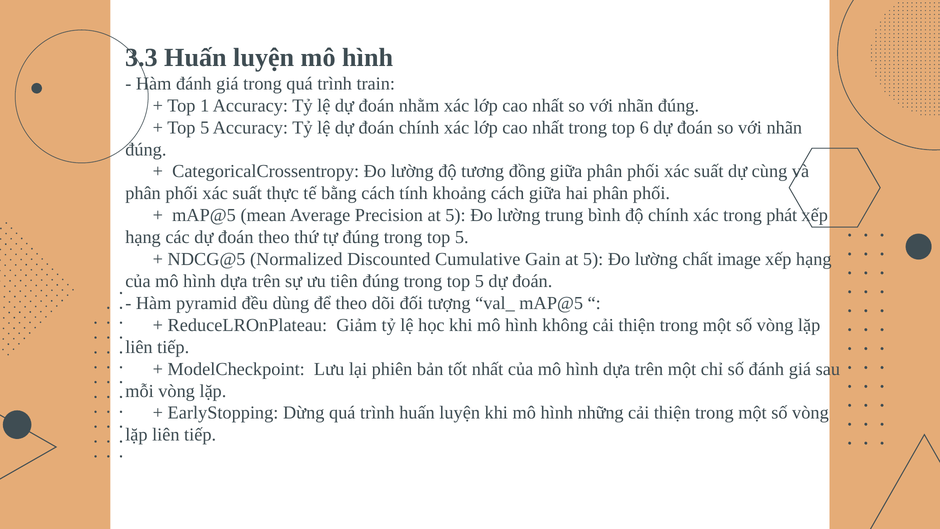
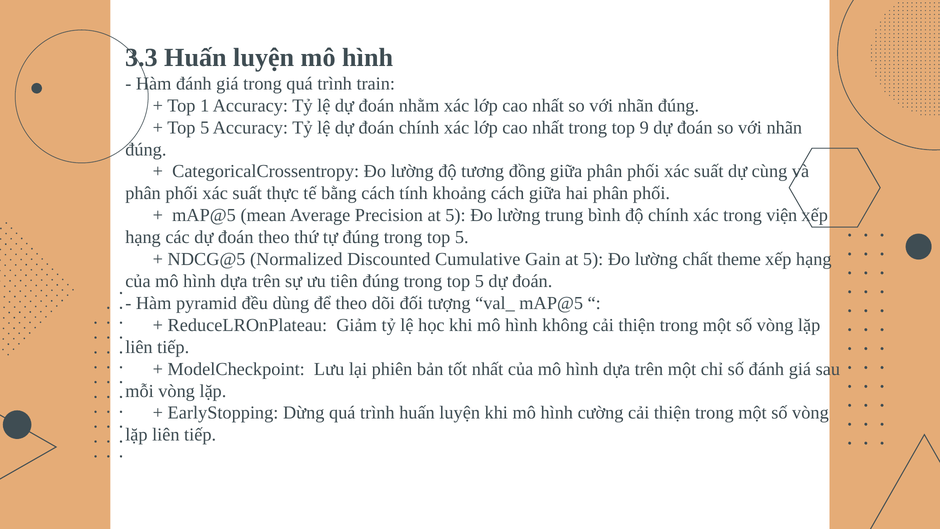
6: 6 -> 9 (644, 127)
phát: phát -> viện (782, 215)
image: image -> theme (739, 259)
những: những -> cường (601, 413)
